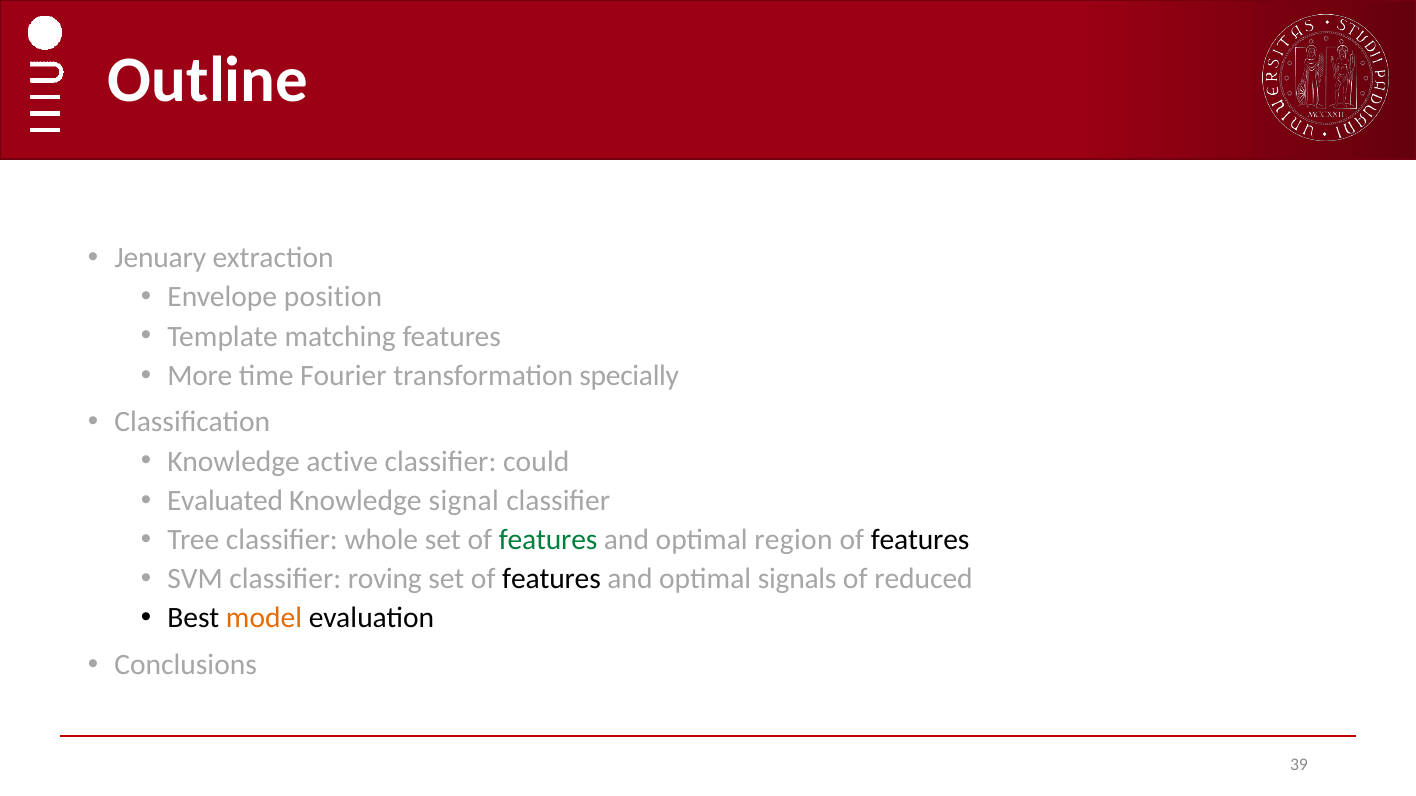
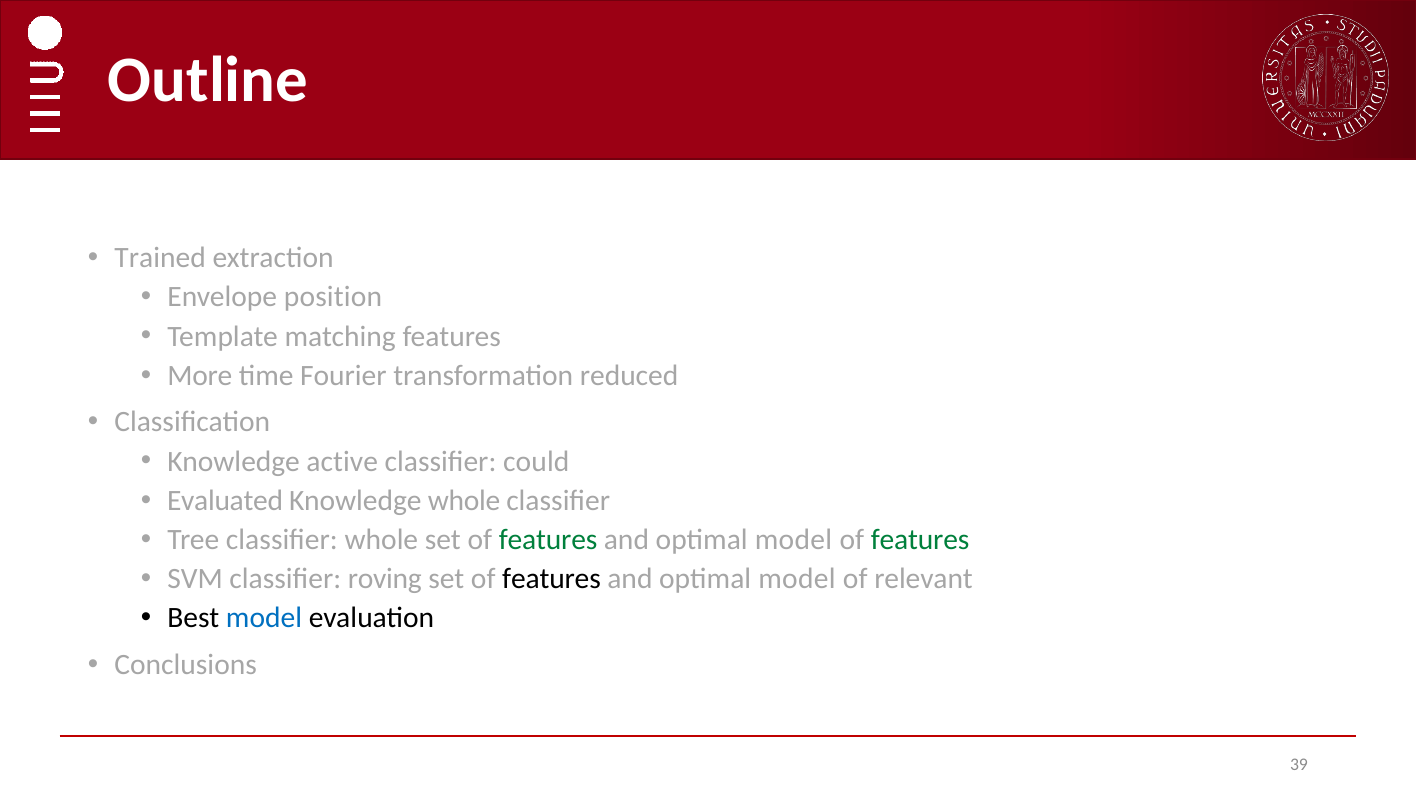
Jenuary: Jenuary -> Trained (160, 258)
specially: specially -> reduced (629, 376)
Knowledge signal: signal -> whole (464, 501)
region: region -> model (793, 540)
features colour: black -> green (920, 540)
signals: signals -> model (797, 579)
reduced: reduced -> relevant (924, 579)
model colour: orange -> blue (264, 619)
